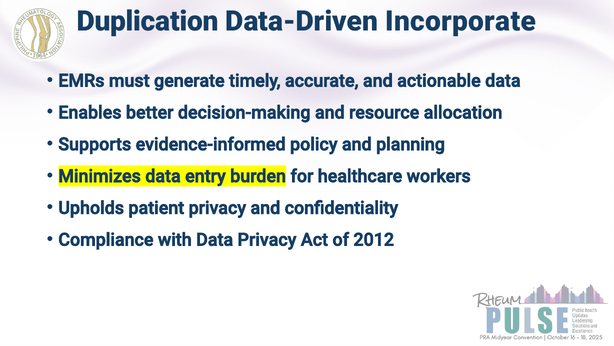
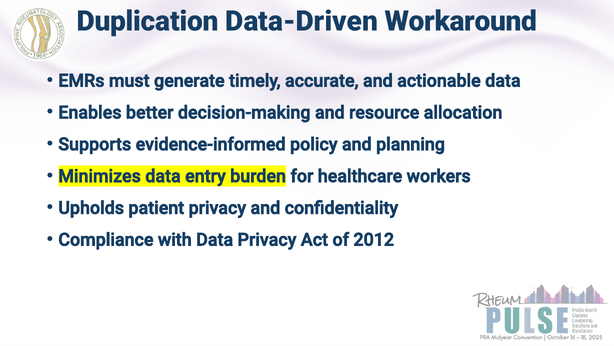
Incorporate: Incorporate -> Workaround (461, 22)
